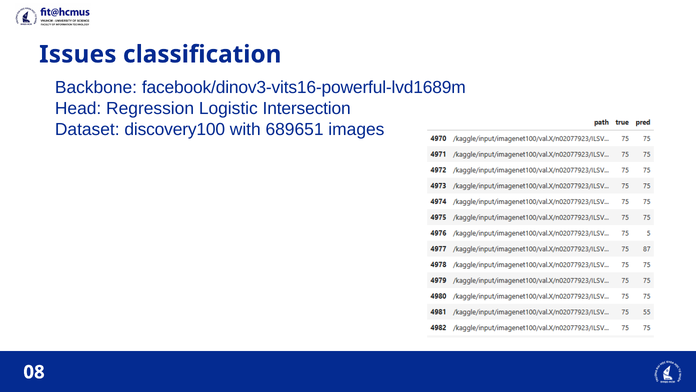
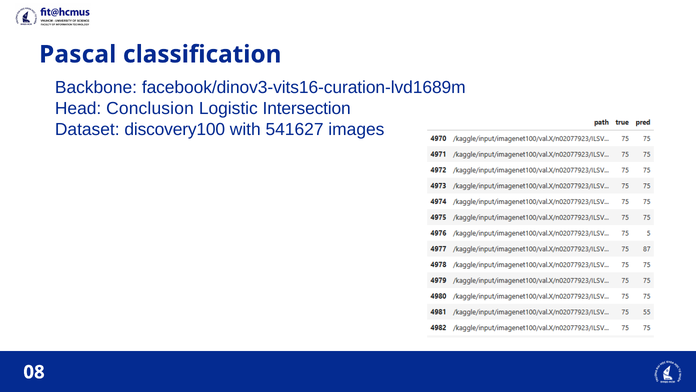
Issues: Issues -> Pascal (78, 54)
facebook/dinov3-vits16-powerful-lvd1689m: facebook/dinov3-vits16-powerful-lvd1689m -> facebook/dinov3-vits16-curation-lvd1689m (304, 88)
Regression: Regression -> Conclusion (150, 108)
689651: 689651 -> 541627 (295, 129)
